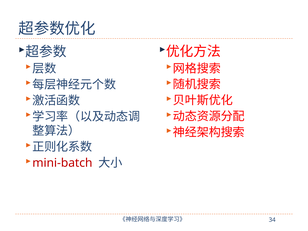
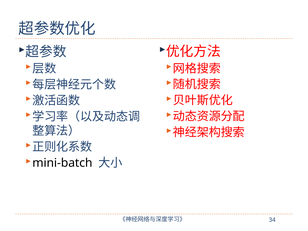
mini-batch colour: red -> black (62, 163)
